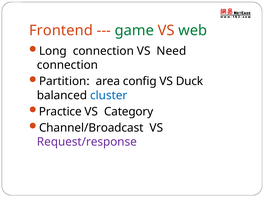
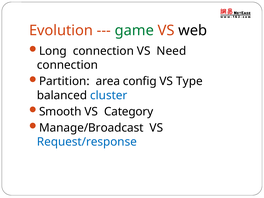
Frontend: Frontend -> Evolution (61, 31)
web colour: green -> black (193, 31)
Duck: Duck -> Type (189, 81)
Practice: Practice -> Smooth (60, 112)
Channel/Broadcast: Channel/Broadcast -> Manage/Broadcast (91, 128)
Request/response colour: purple -> blue (87, 142)
